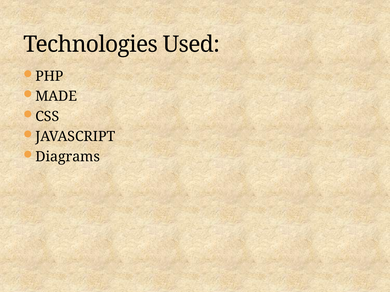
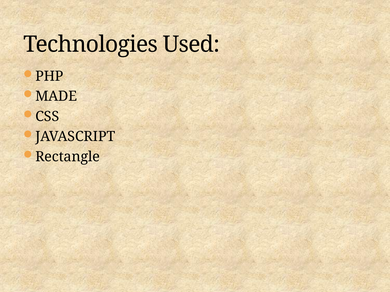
Diagrams: Diagrams -> Rectangle (68, 157)
